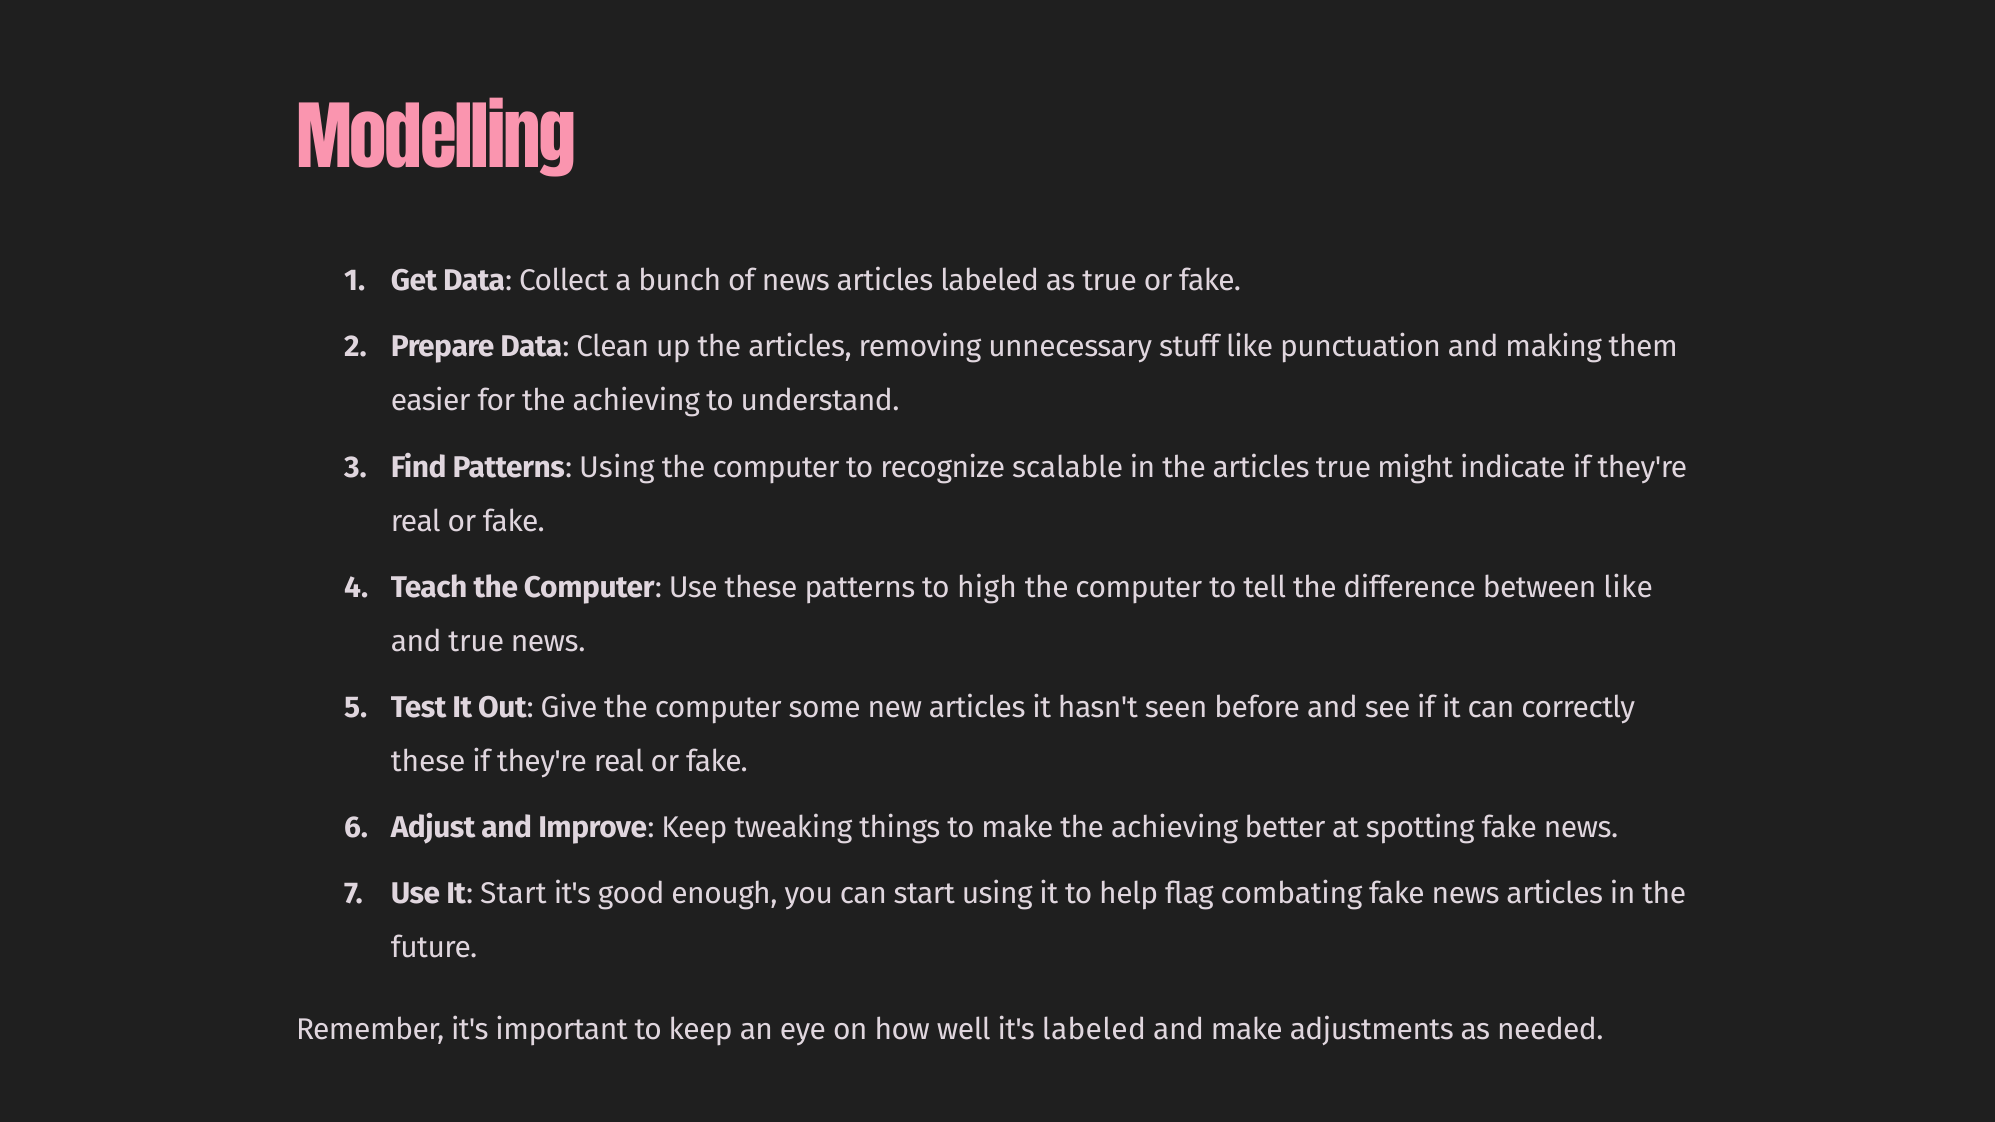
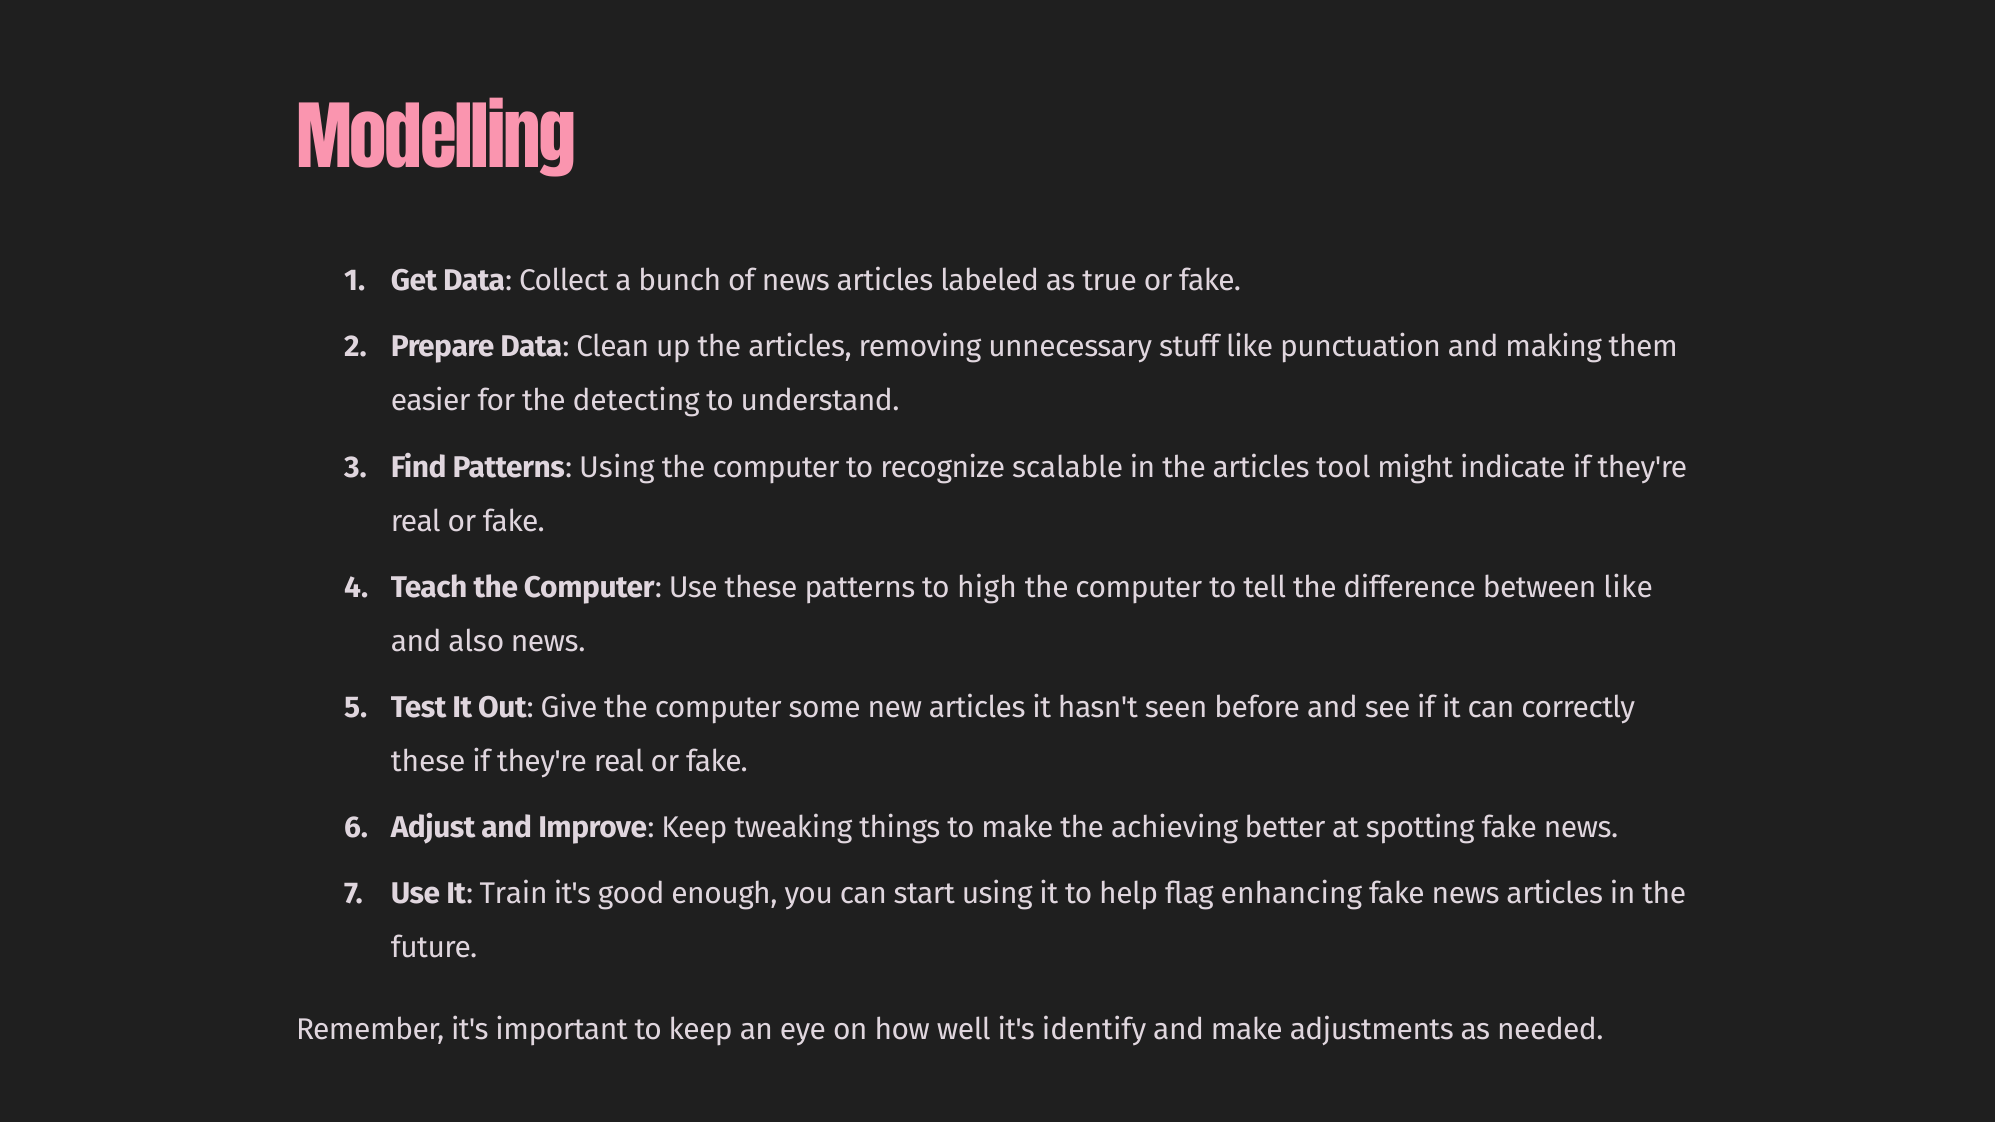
for the achieving: achieving -> detecting (636, 401)
articles true: true -> tool (1343, 467)
and true: true -> also (476, 642)
It Start: Start -> Train (514, 894)
combating: combating -> enhancing (1291, 894)
it's labeled: labeled -> identify (1094, 1030)
